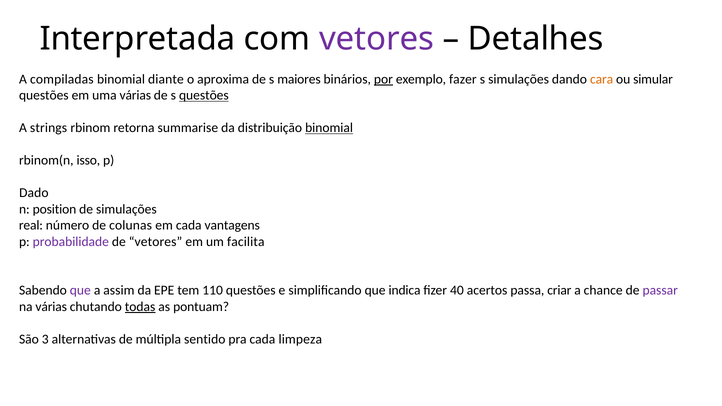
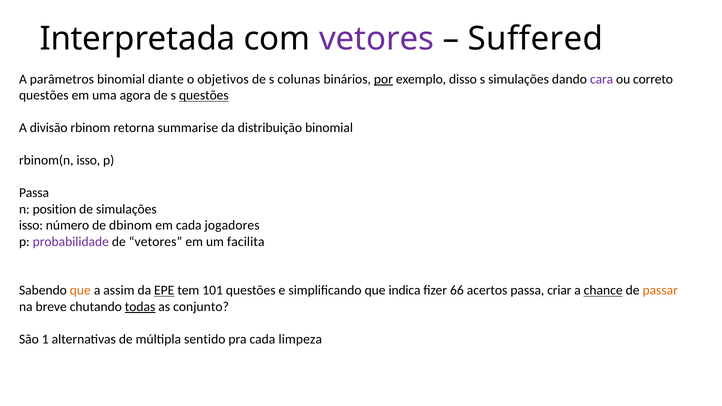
Detalhes: Detalhes -> Suffered (535, 39)
compiladas: compiladas -> parâmetros (62, 79)
aproxima: aproxima -> objetivos (223, 79)
maiores: maiores -> colunas (299, 79)
fazer: fazer -> disso (463, 79)
cara colour: orange -> purple (602, 79)
simular: simular -> correto (653, 79)
uma várias: várias -> agora (135, 96)
strings: strings -> divisão (49, 128)
binomial underline: present -> none (329, 128)
Dado: Dado -> Passa (34, 193)
real: real -> isso (31, 225)
colunas: colunas -> dbinom (131, 225)
vantagens: vantagens -> jogadores (232, 225)
que colour: purple -> orange (80, 290)
EPE underline: none -> present (164, 290)
110: 110 -> 101 (213, 290)
40: 40 -> 66 (457, 290)
chance underline: none -> present (603, 290)
passar colour: purple -> orange (660, 290)
na várias: várias -> breve (51, 307)
pontuam: pontuam -> conjunto (201, 307)
3: 3 -> 1 (45, 339)
